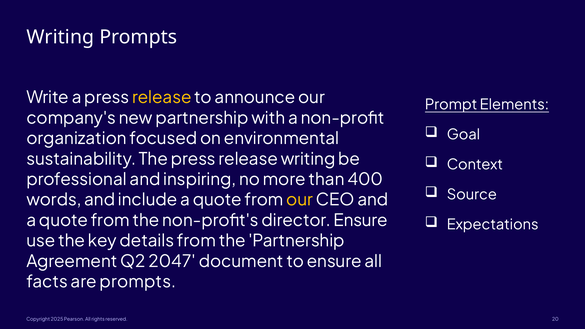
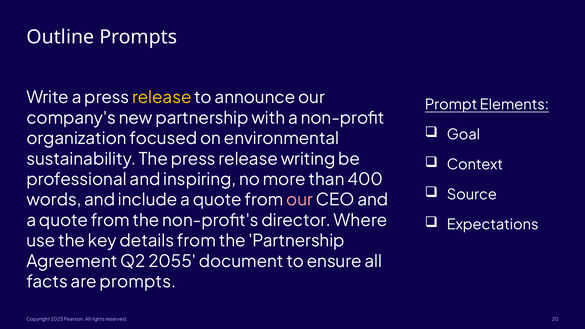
Writing: Writing -> Outline (60, 37)
our colour: yellow -> pink (300, 200)
director Ensure: Ensure -> Where (360, 221)
2047: 2047 -> 2055 (172, 262)
